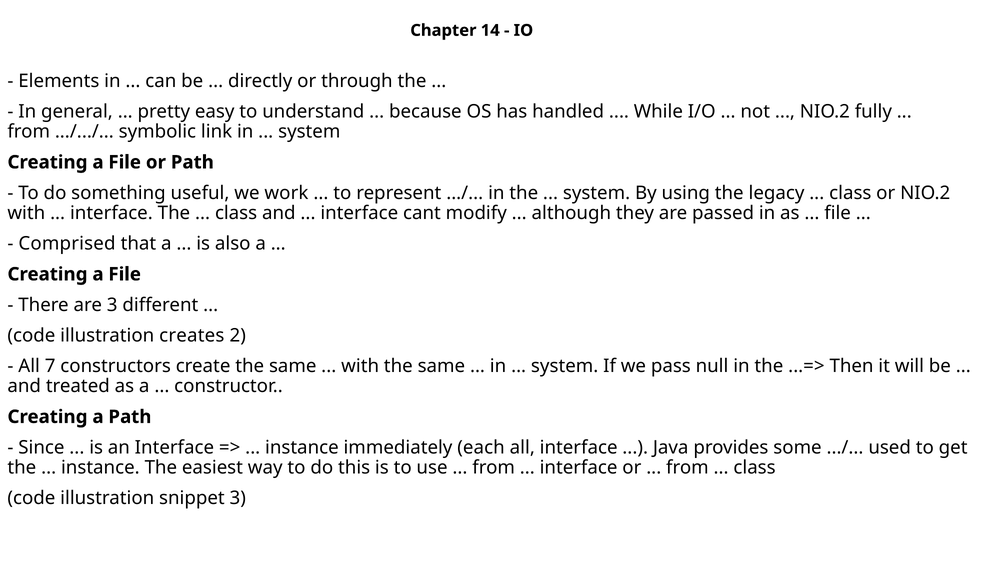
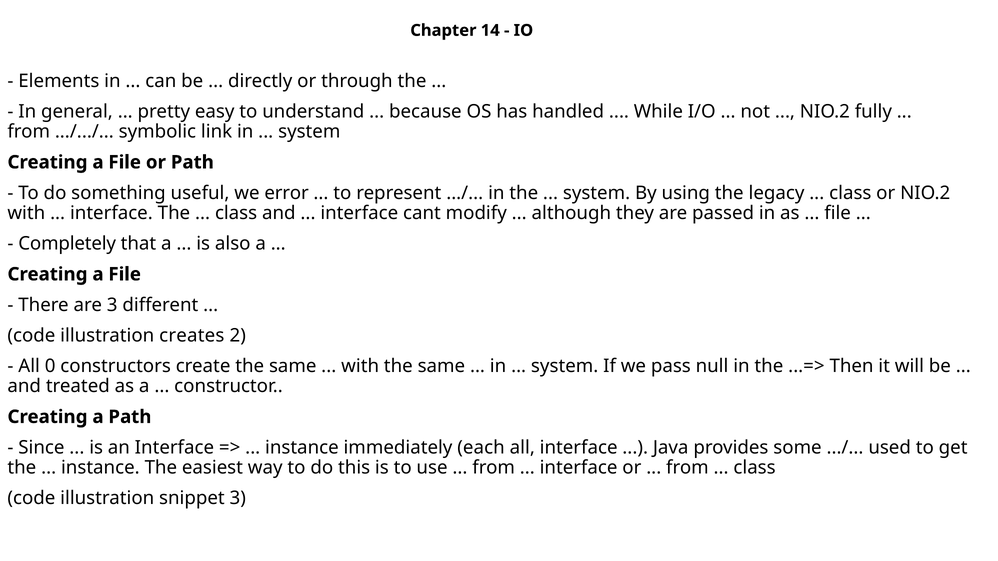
work: work -> error (287, 193)
Comprised: Comprised -> Completely (67, 244)
7: 7 -> 0 (50, 366)
